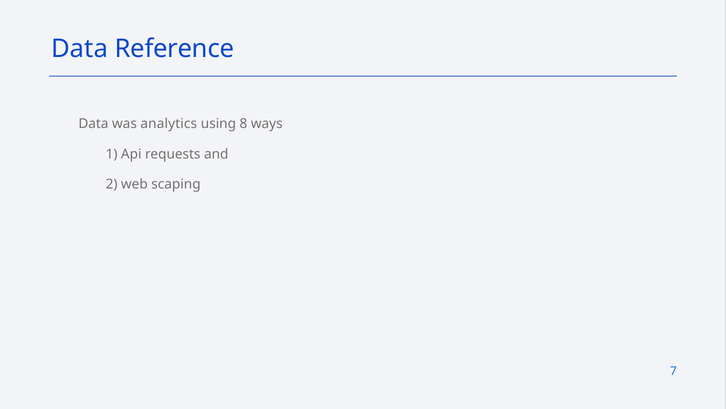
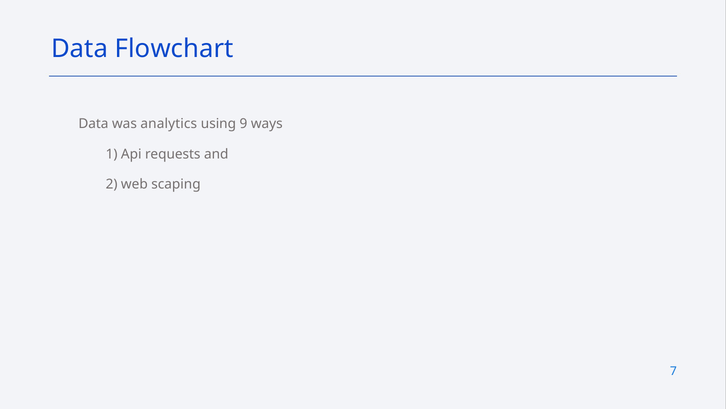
Reference: Reference -> Flowchart (174, 48)
8: 8 -> 9 (243, 124)
